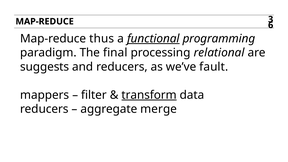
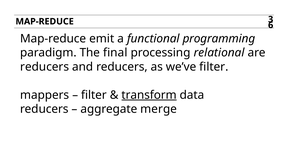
thus: thus -> emit (102, 39)
functional underline: present -> none (153, 39)
suggests: suggests -> reducers (45, 67)
we’ve fault: fault -> filter (214, 67)
